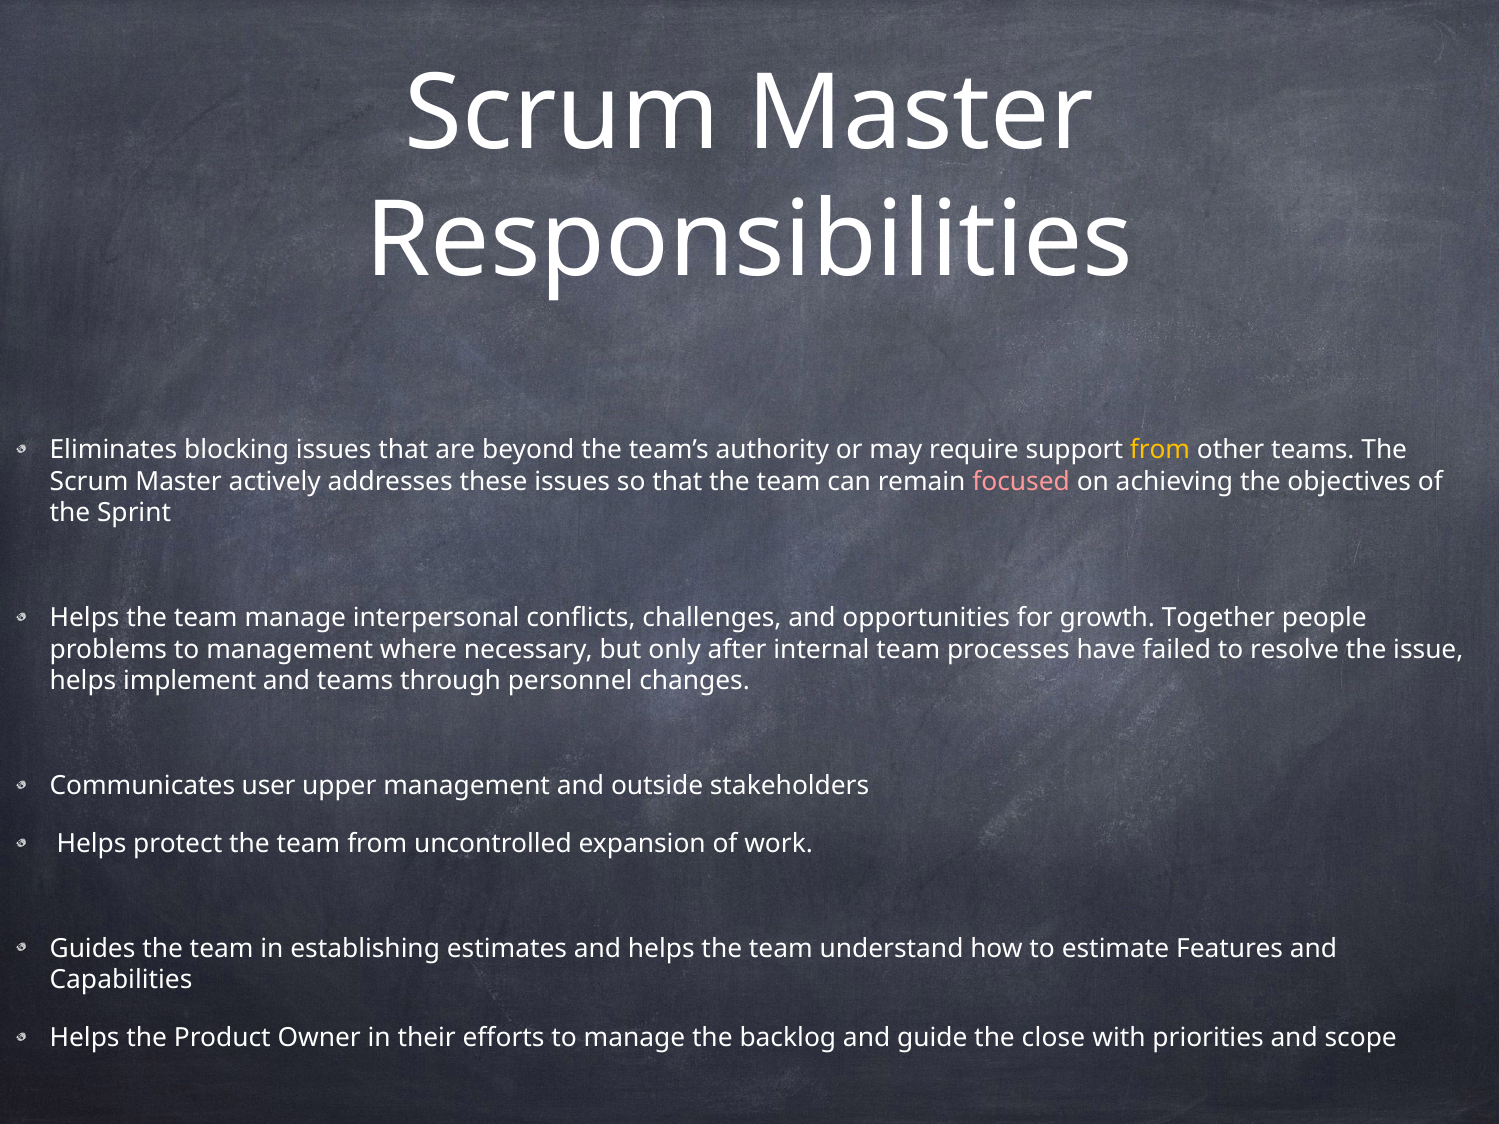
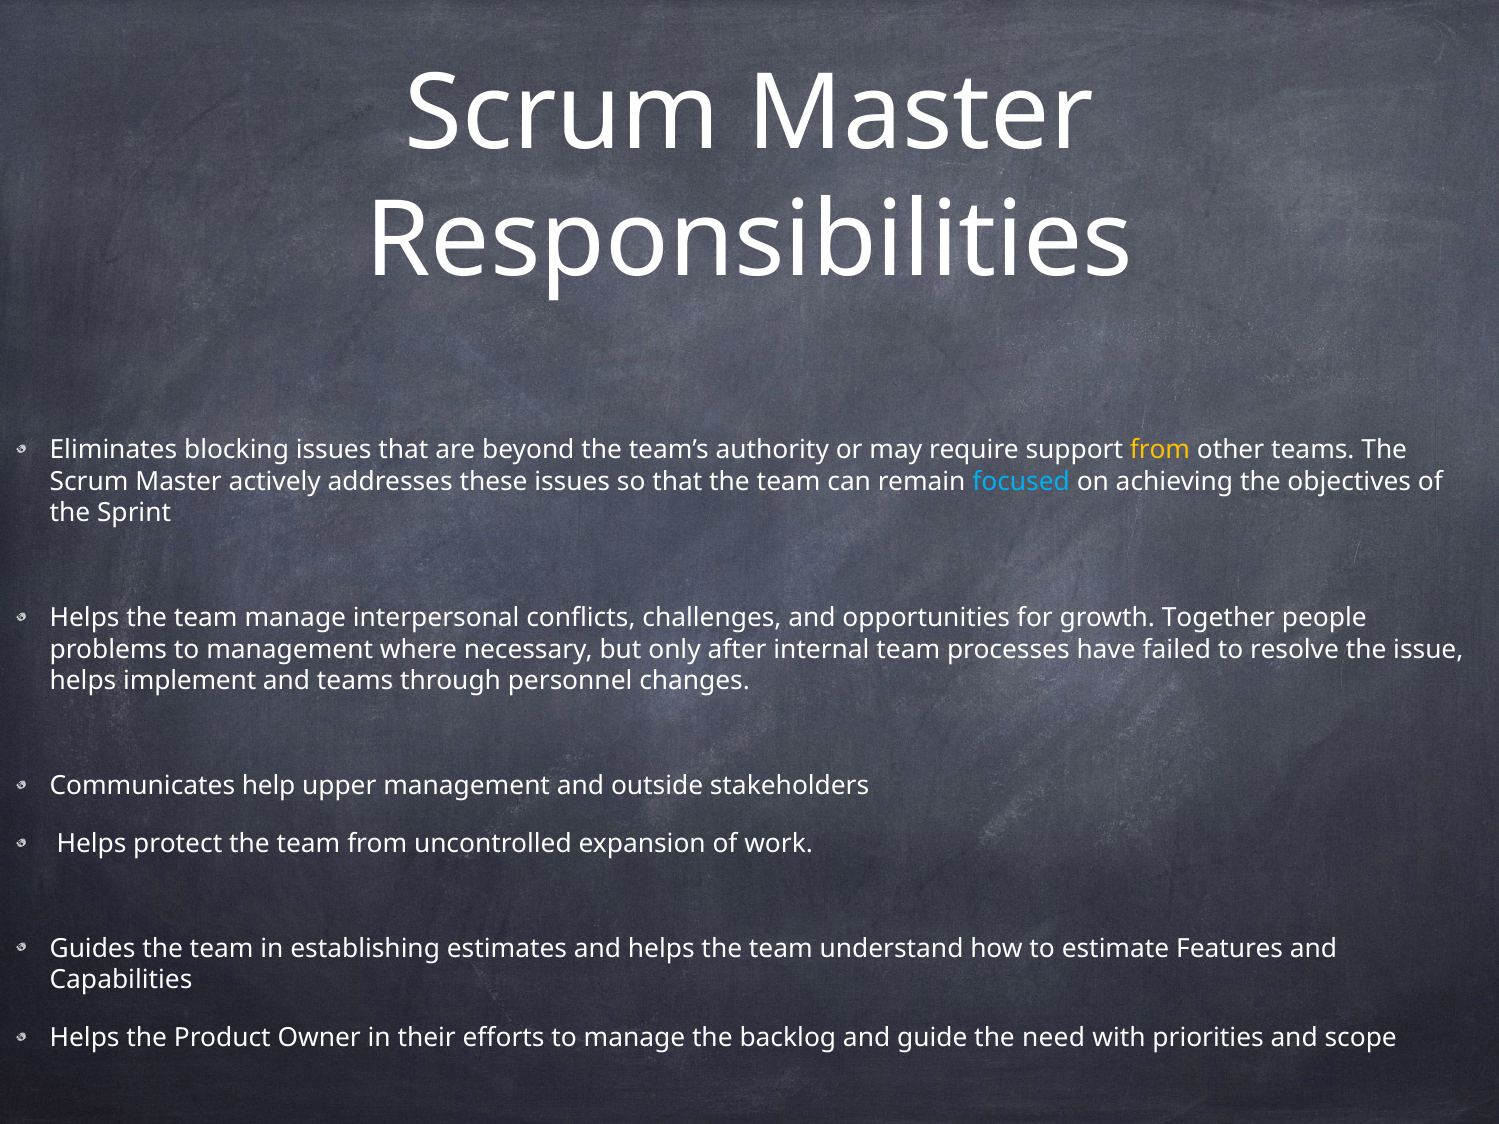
focused colour: pink -> light blue (1021, 482)
user: user -> help (269, 786)
close: close -> need (1054, 1038)
